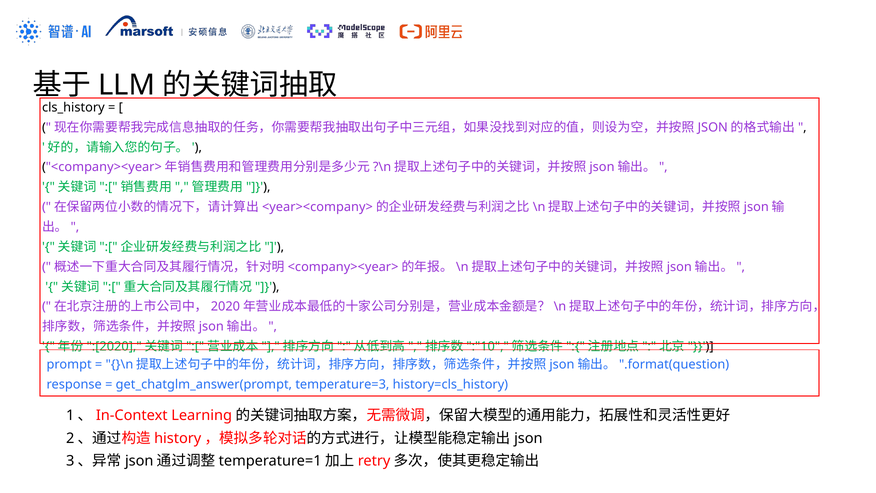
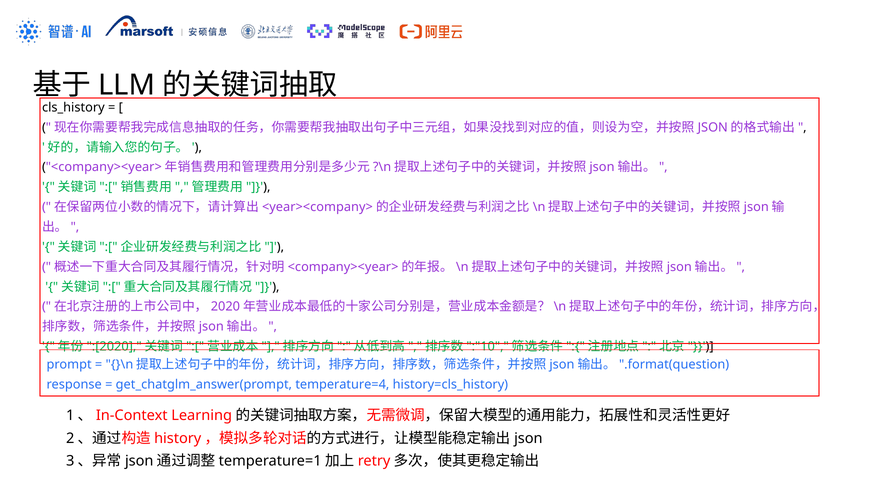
temperature=3: temperature=3 -> temperature=4 (342, 384)
